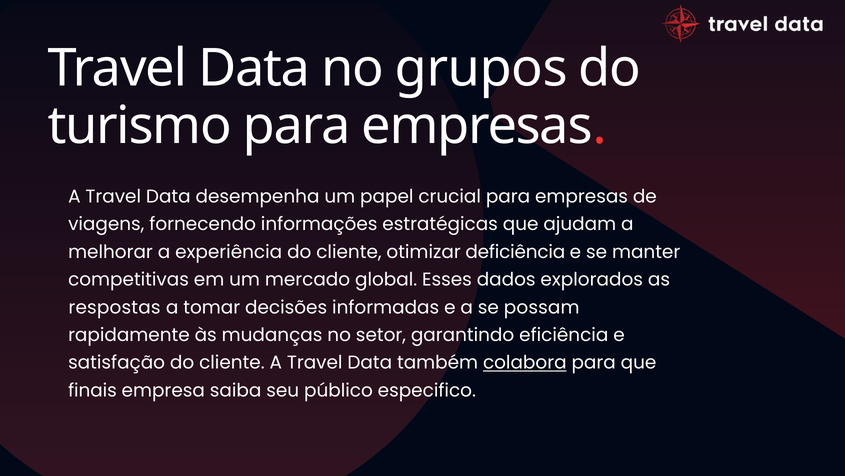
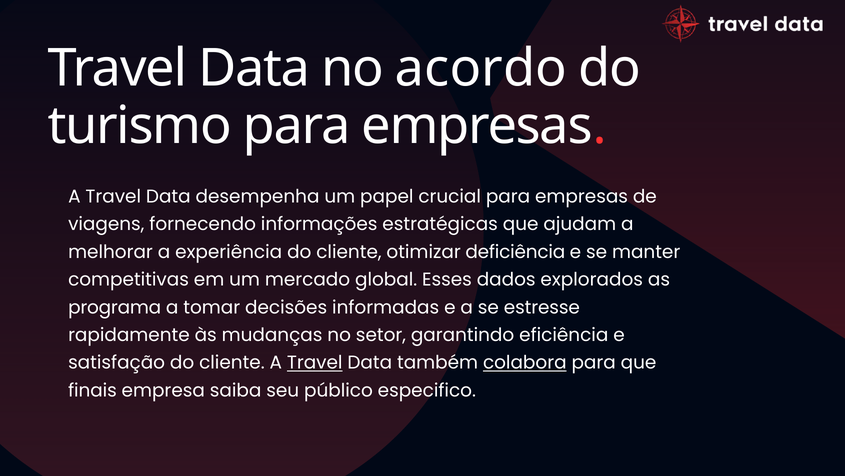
grupos: grupos -> acordo (481, 68)
respostas: respostas -> programa (115, 307)
possam: possam -> estresse (542, 307)
Travel underline: none -> present (315, 362)
